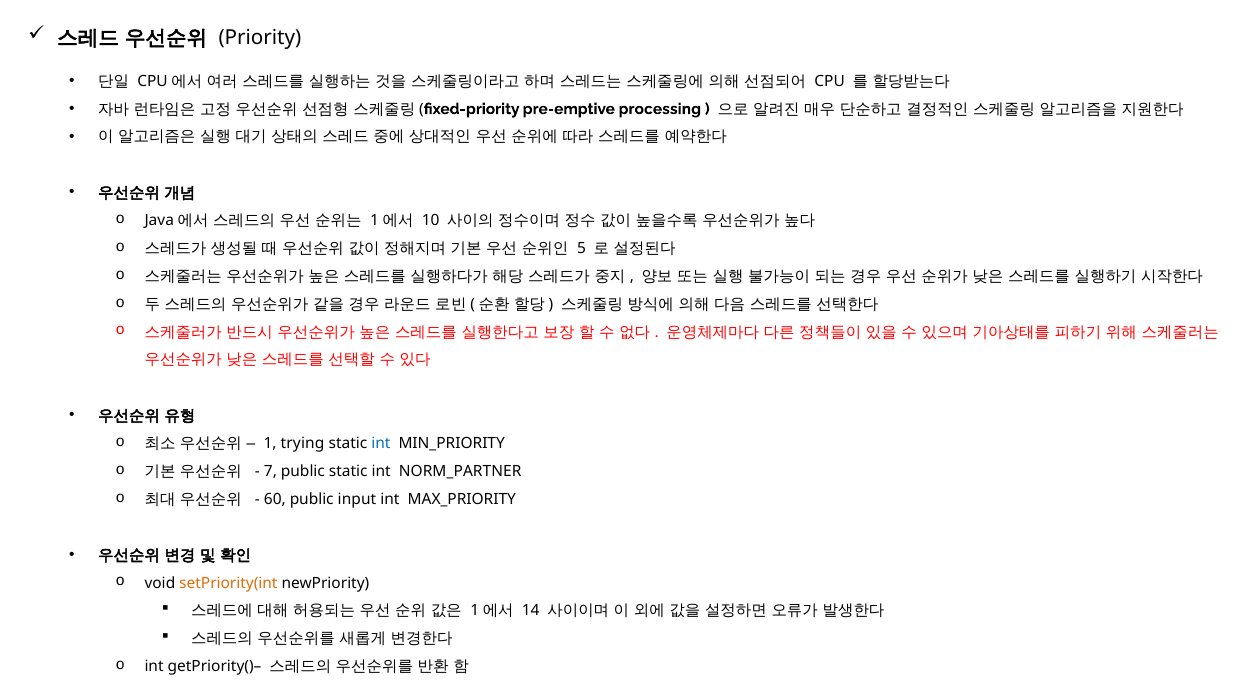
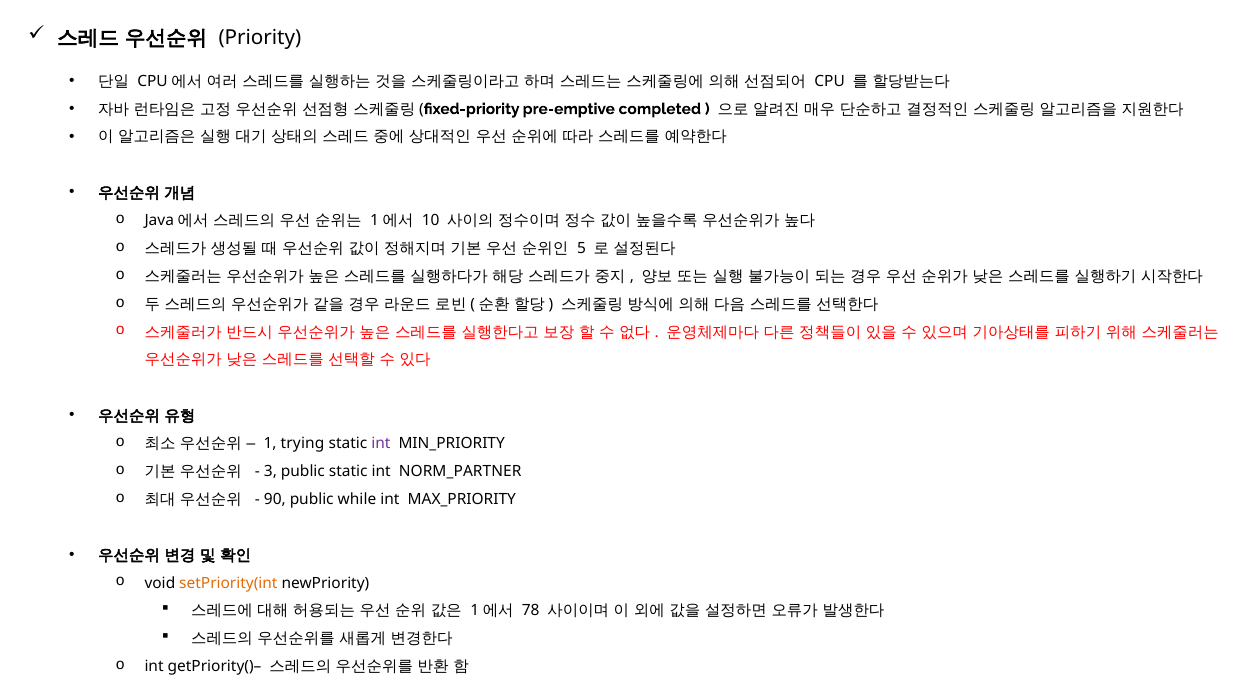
processing: processing -> completed (660, 109)
int colour: blue -> purple (381, 443)
7: 7 -> 3 (270, 471)
60: 60 -> 90 (275, 499)
input: input -> while (357, 499)
14: 14 -> 78 (531, 611)
